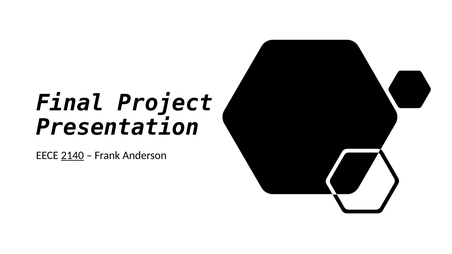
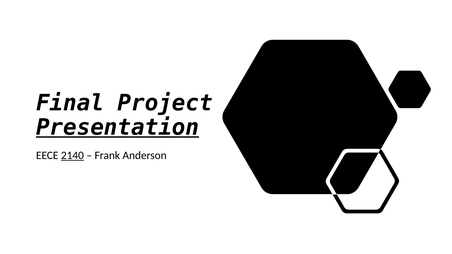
Presentation underline: none -> present (118, 127)
